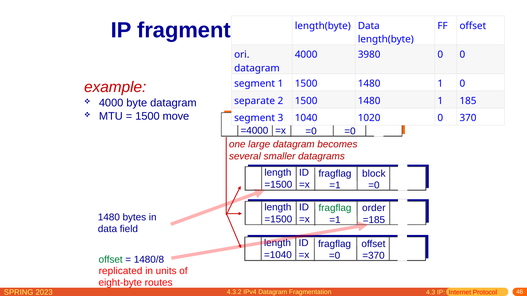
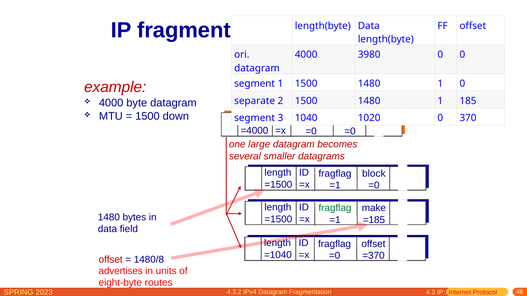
move: move -> down (176, 116)
order: order -> make (374, 208)
offset colour: green -> red (111, 260)
replicated: replicated -> advertises (121, 271)
